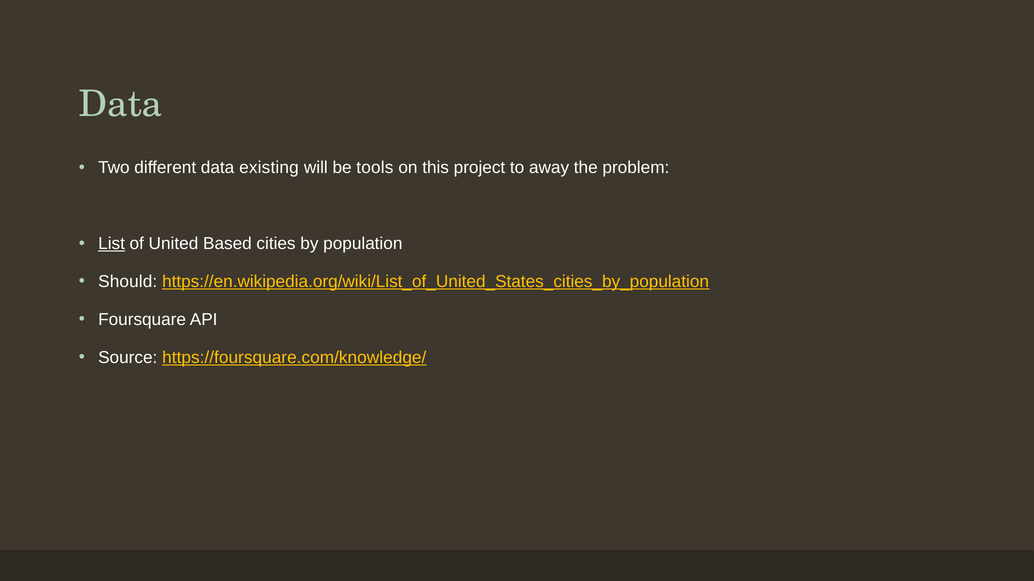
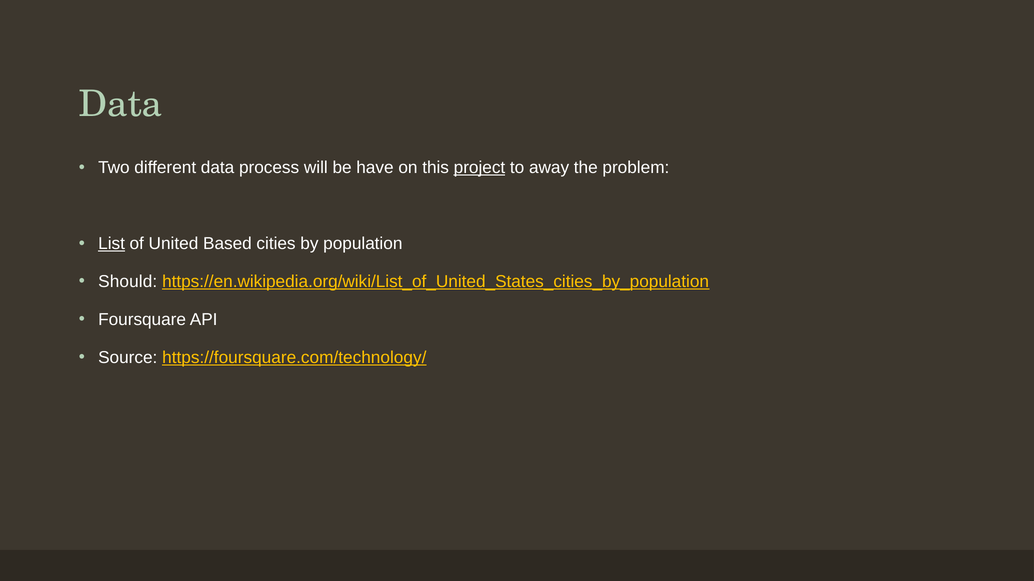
existing: existing -> process (269, 168)
tools: tools -> have (375, 168)
project underline: none -> present (479, 168)
https://foursquare.com/knowledge/: https://foursquare.com/knowledge/ -> https://foursquare.com/technology/ (294, 358)
